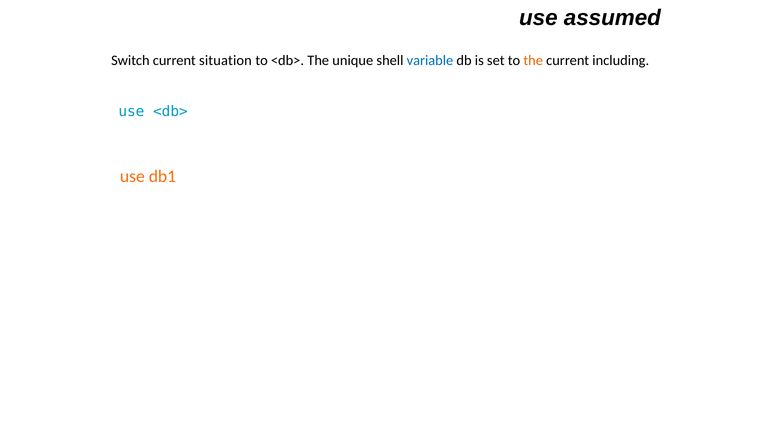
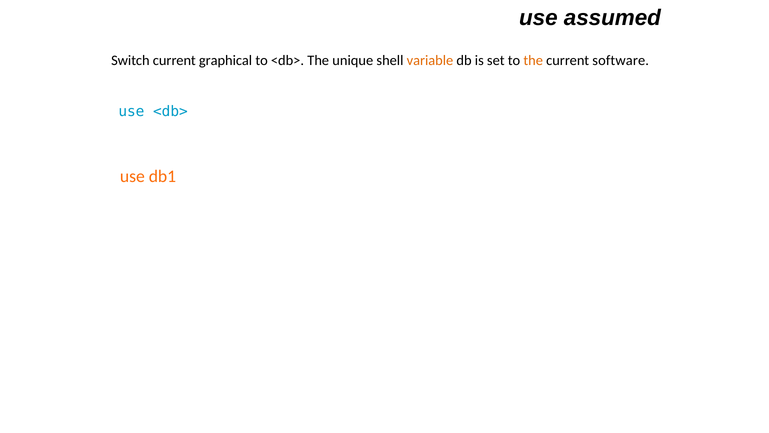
situation: situation -> graphical (226, 61)
variable colour: blue -> orange (430, 61)
including: including -> software (621, 61)
